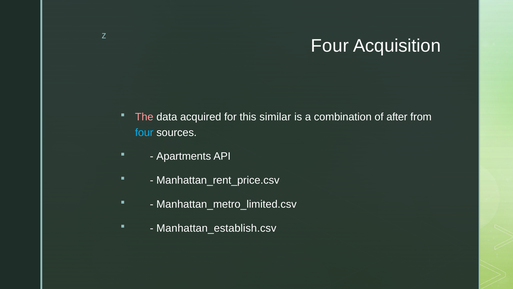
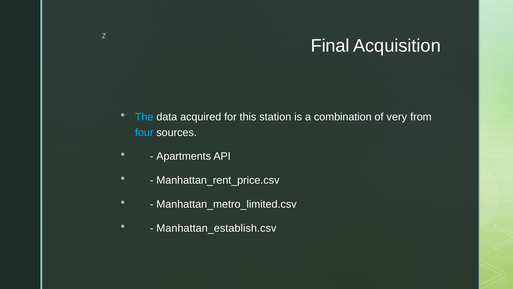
Four: Four -> Final (330, 46)
The colour: pink -> light blue (144, 117)
similar: similar -> station (275, 117)
after: after -> very (397, 117)
